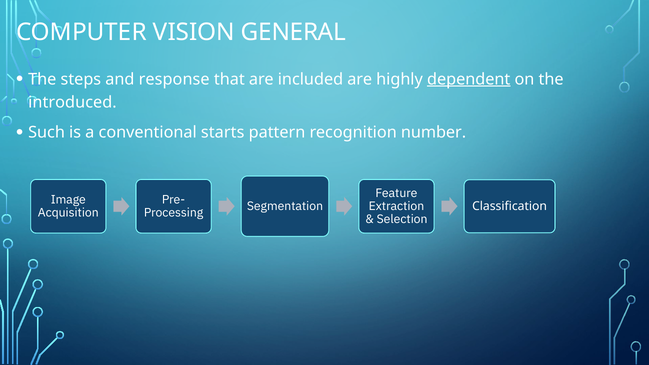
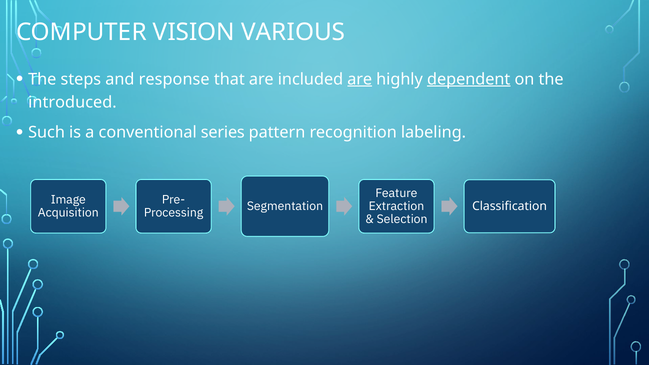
GENERAL: GENERAL -> VARIOUS (293, 32)
are underline: none -> present (360, 79)
starts: starts -> series (223, 133)
number: number -> labeling (434, 133)
